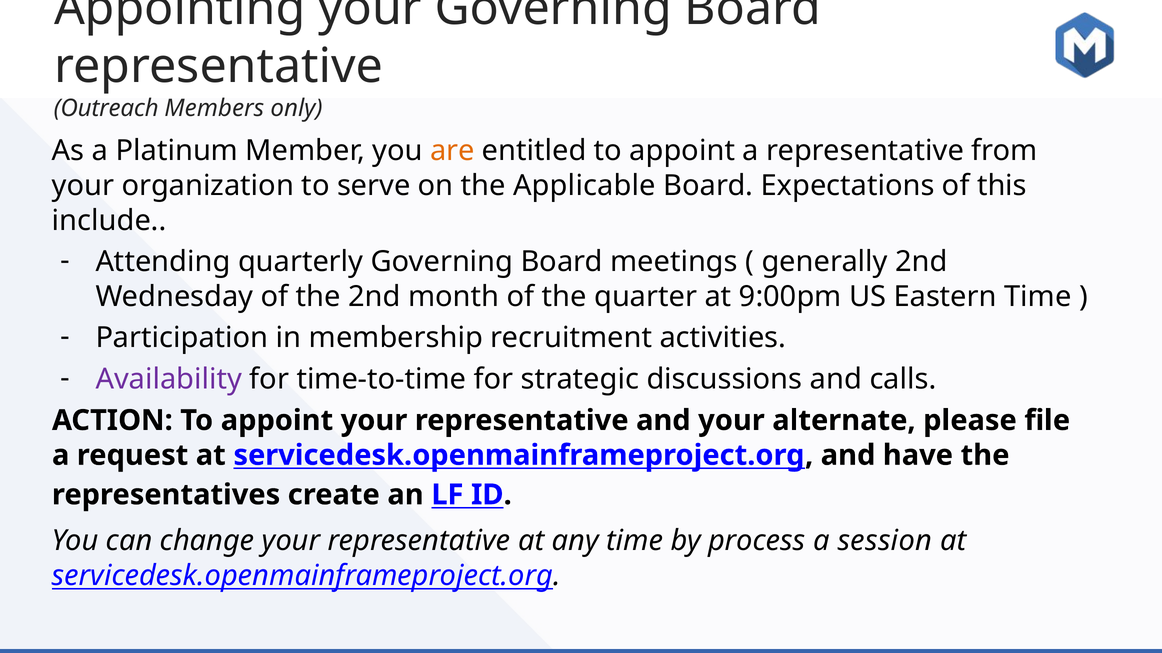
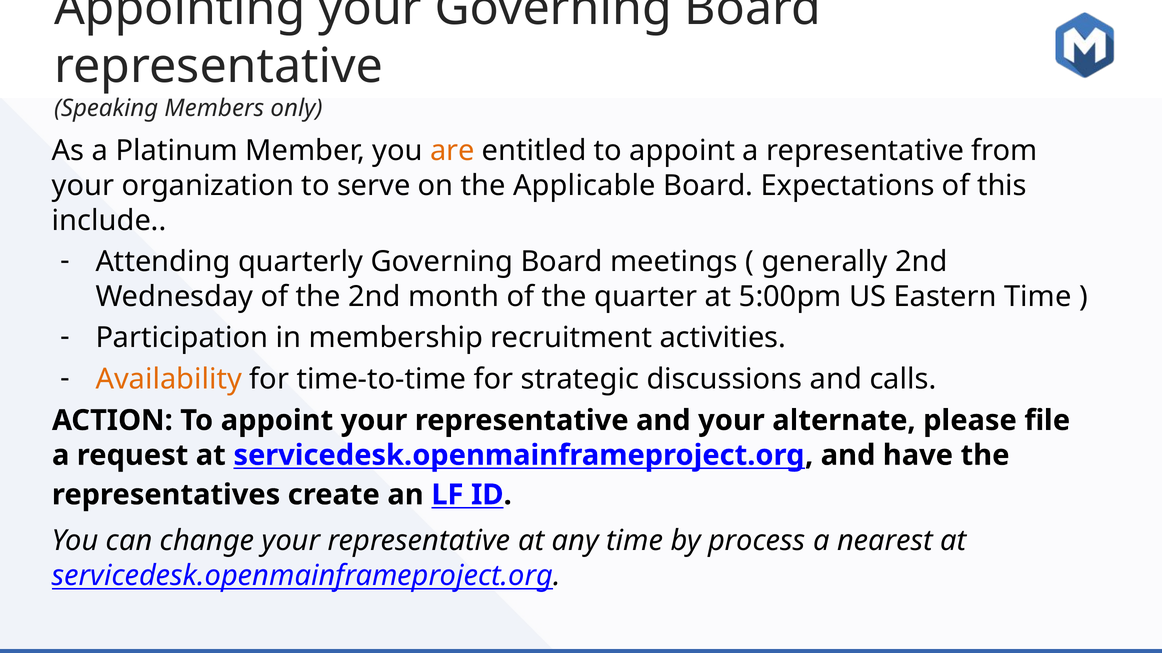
Outreach: Outreach -> Speaking (106, 108)
9:00pm: 9:00pm -> 5:00pm (790, 297)
Availability colour: purple -> orange (169, 380)
session: session -> nearest (885, 541)
